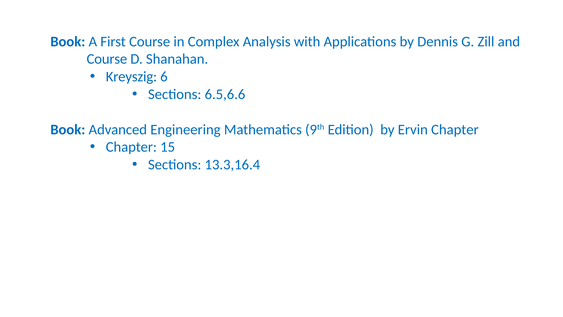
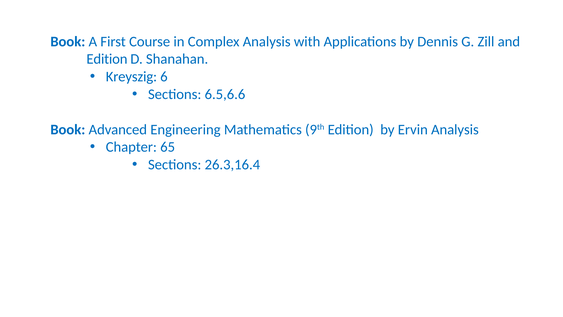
Course: Course -> Edition (107, 59)
Ervin Chapter: Chapter -> Analysis (455, 129)
15: 15 -> 65 (168, 147)
13.3,16.4: 13.3,16.4 -> 26.3,16.4 (232, 165)
